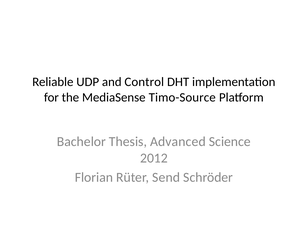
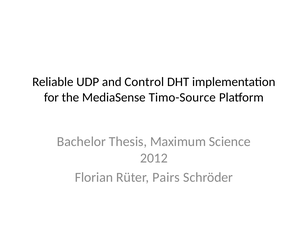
Advanced: Advanced -> Maximum (178, 142)
Send: Send -> Pairs (166, 177)
